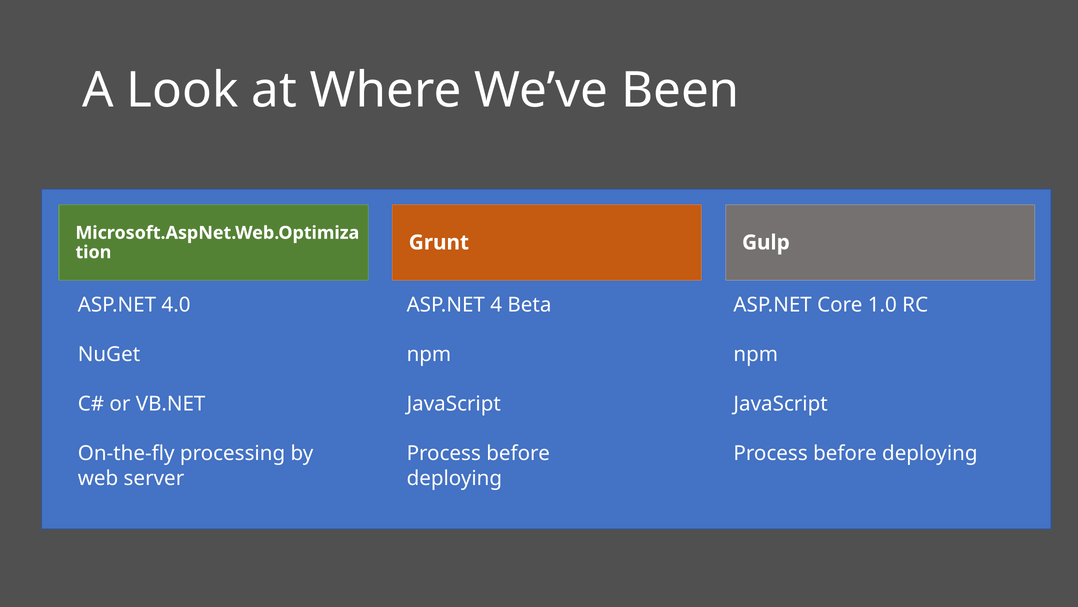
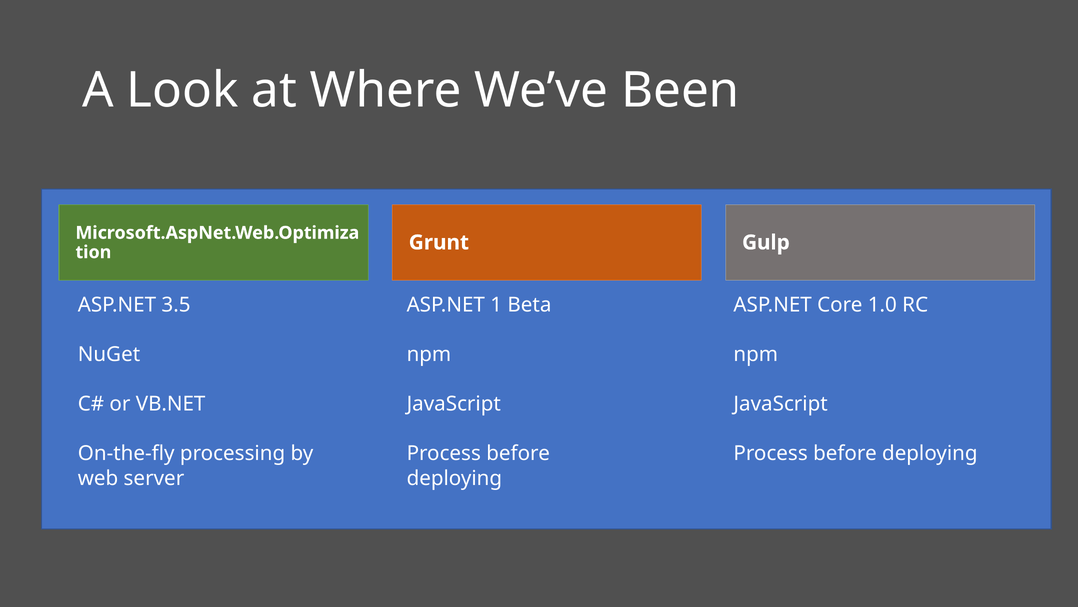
4.0: 4.0 -> 3.5 (176, 305)
4: 4 -> 1 (496, 305)
